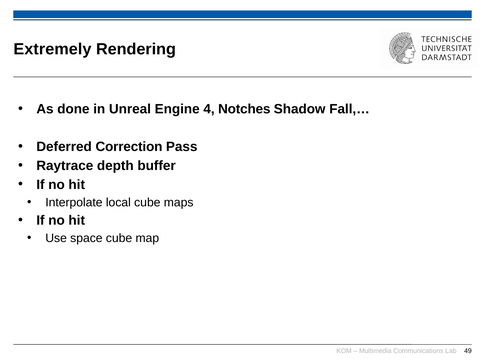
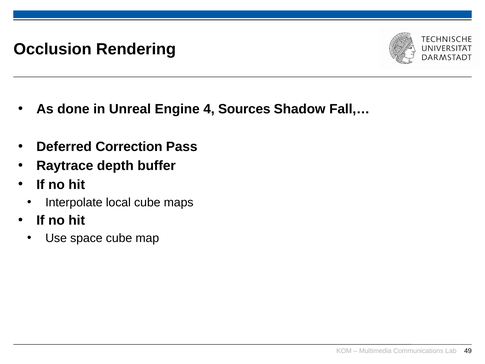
Extremely: Extremely -> Occlusion (53, 49)
Notches: Notches -> Sources (244, 109)
